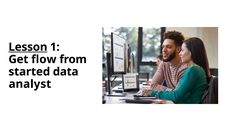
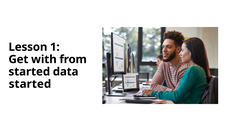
Lesson underline: present -> none (28, 47)
flow: flow -> with (44, 60)
analyst: analyst -> started (30, 84)
